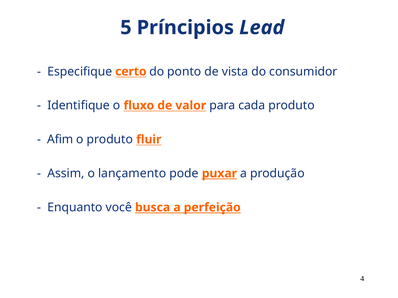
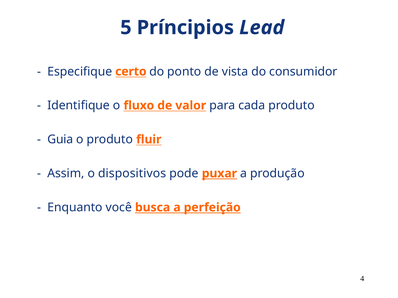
Afim: Afim -> Guia (60, 140)
lançamento: lançamento -> dispositivos (132, 174)
